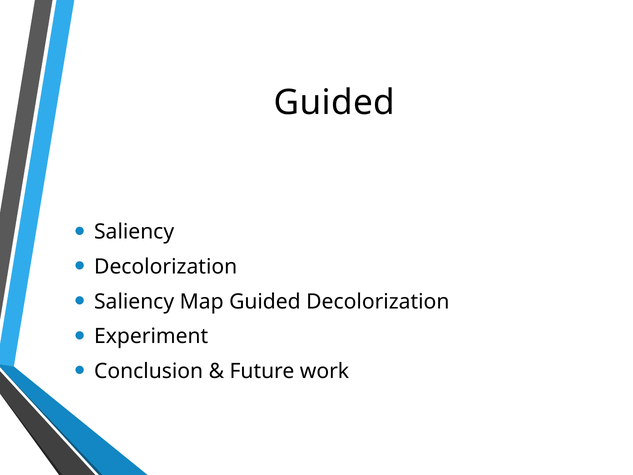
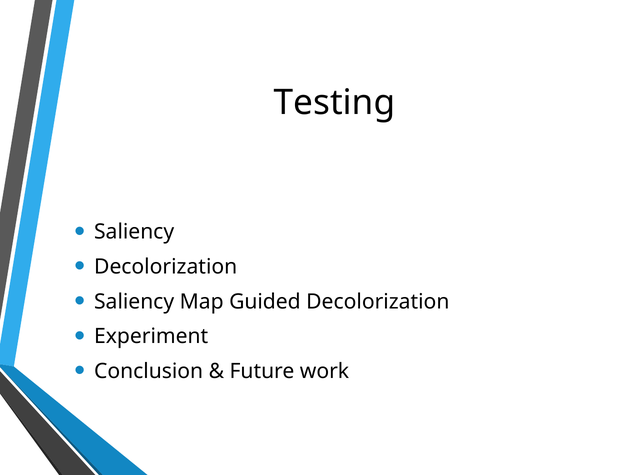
Guided: Guided -> Testing (335, 103)
